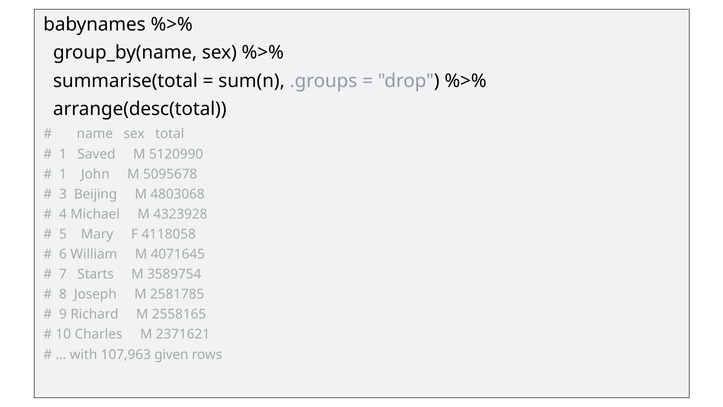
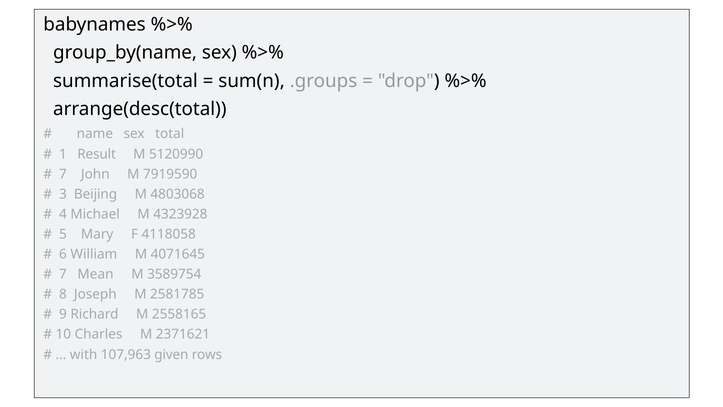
Saved: Saved -> Result (97, 154)
1: 1 -> 7 (63, 174)
5095678: 5095678 -> 7919590 (170, 174)
Starts: Starts -> Mean (96, 274)
